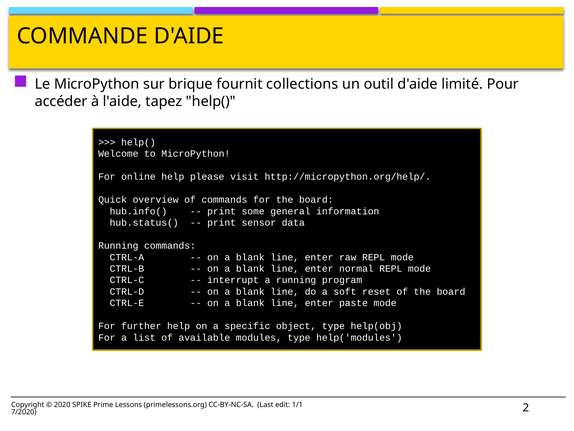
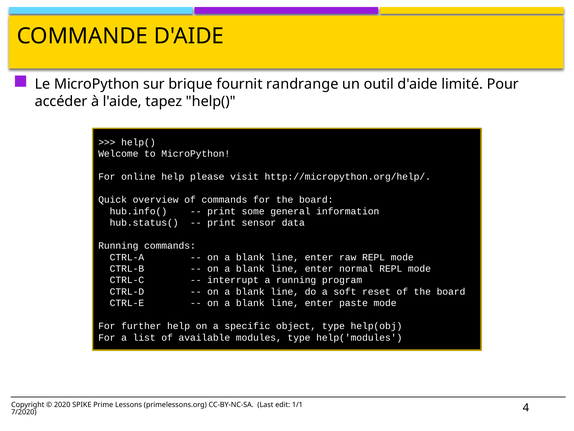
collections: collections -> randrange (302, 84)
2: 2 -> 4 (526, 407)
